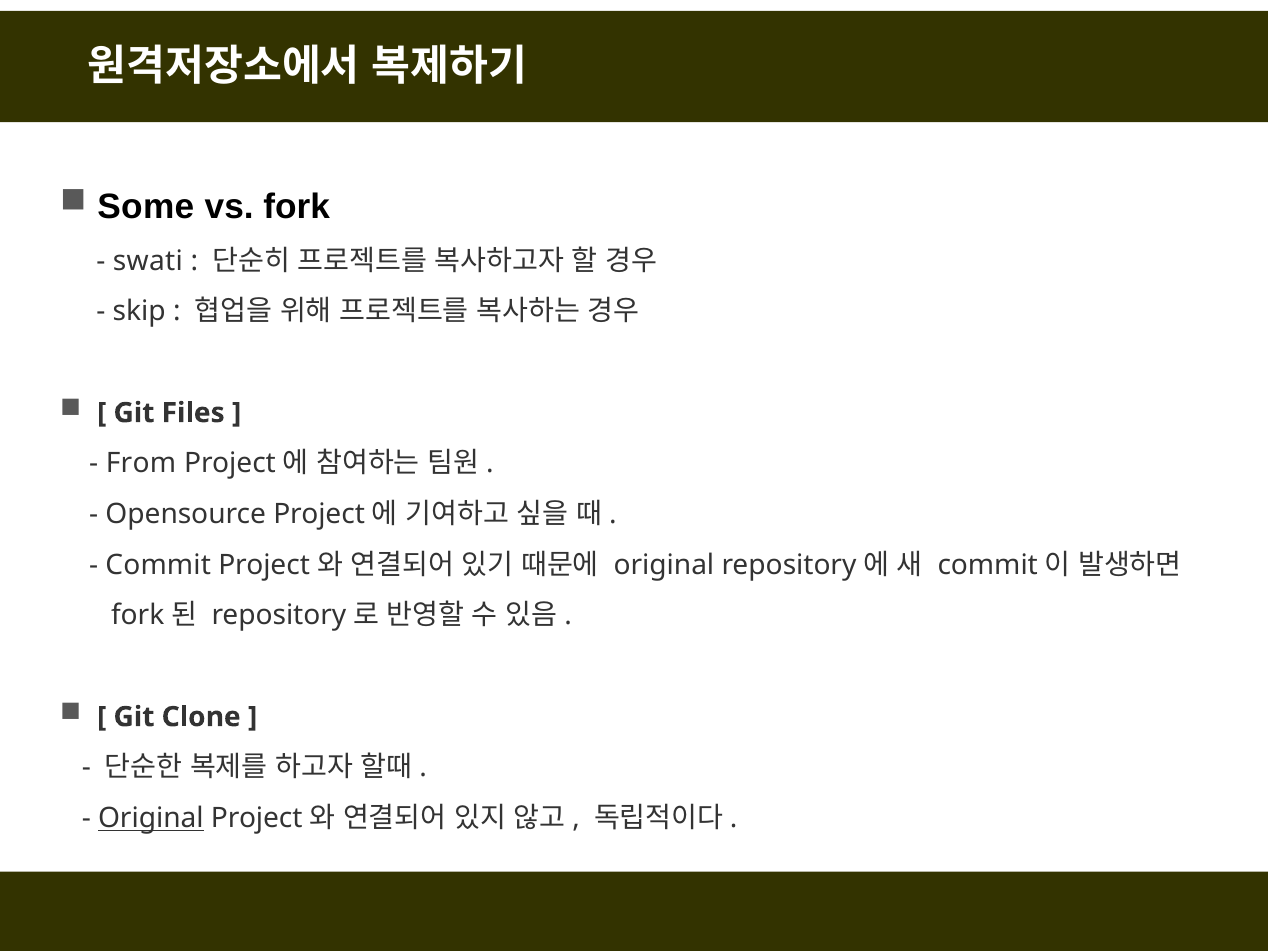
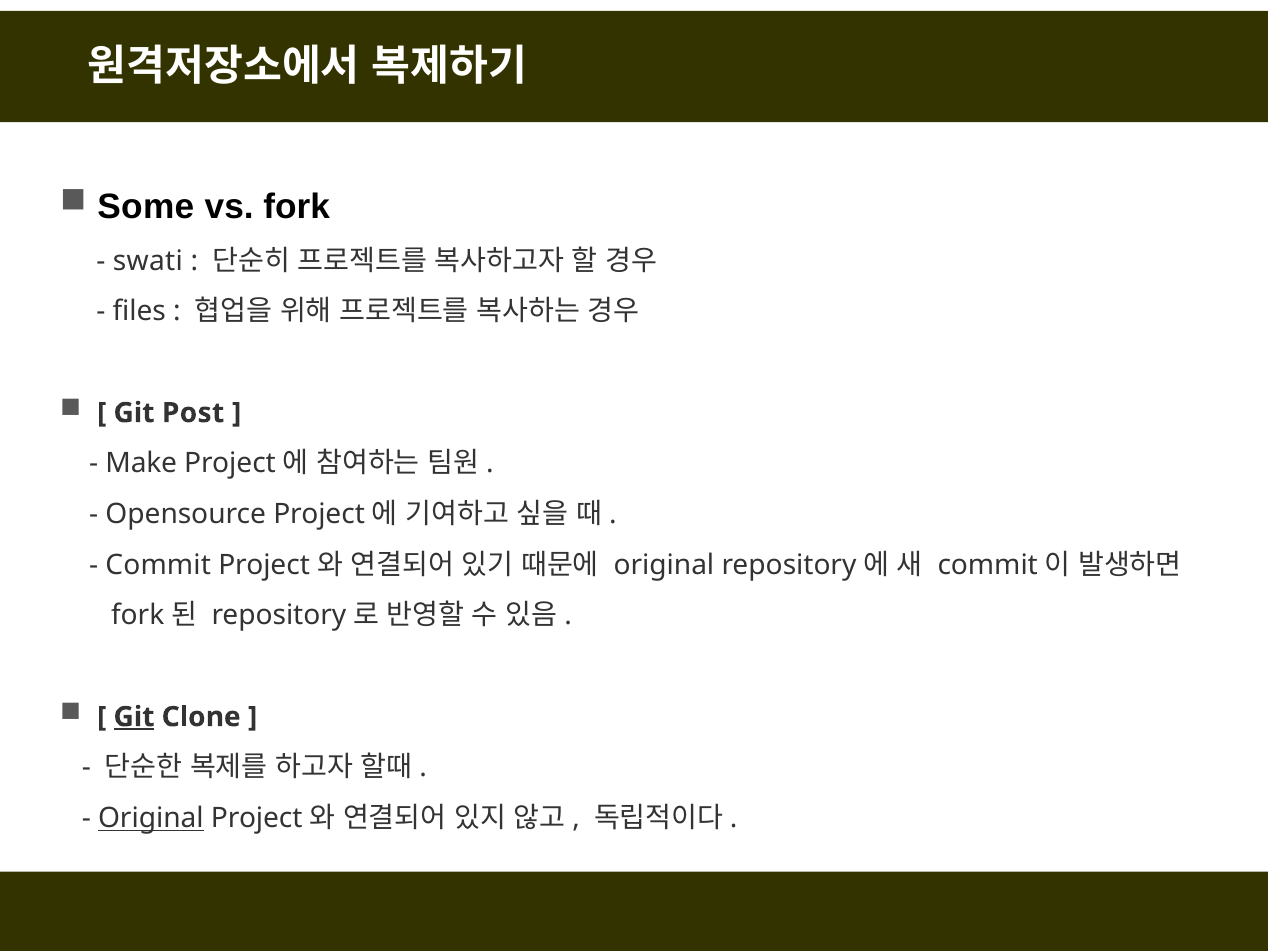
skip: skip -> files (139, 312)
Files: Files -> Post (193, 413)
From: From -> Make (141, 464)
Git underline: none -> present (134, 717)
